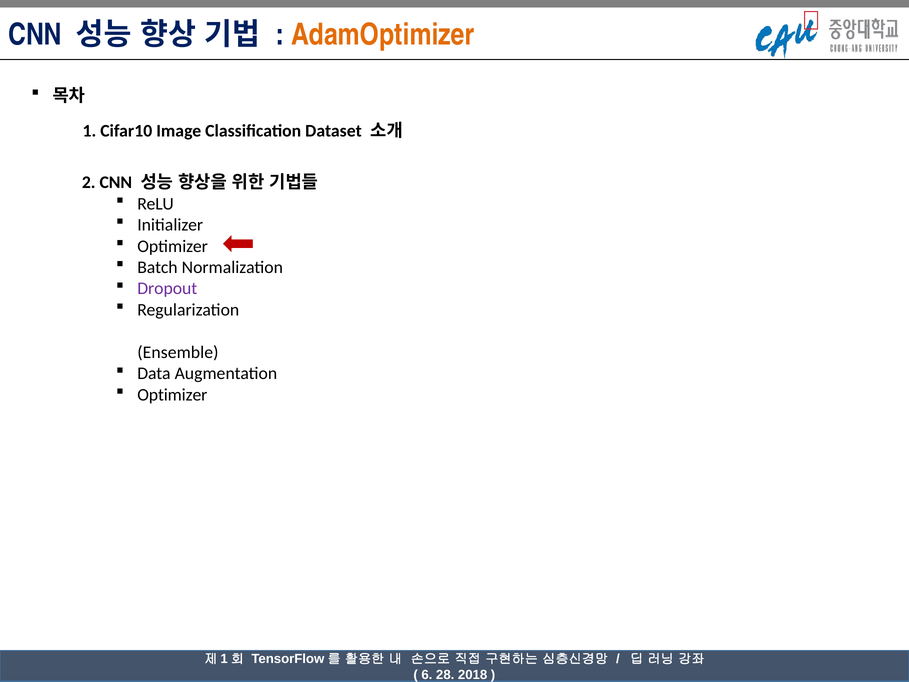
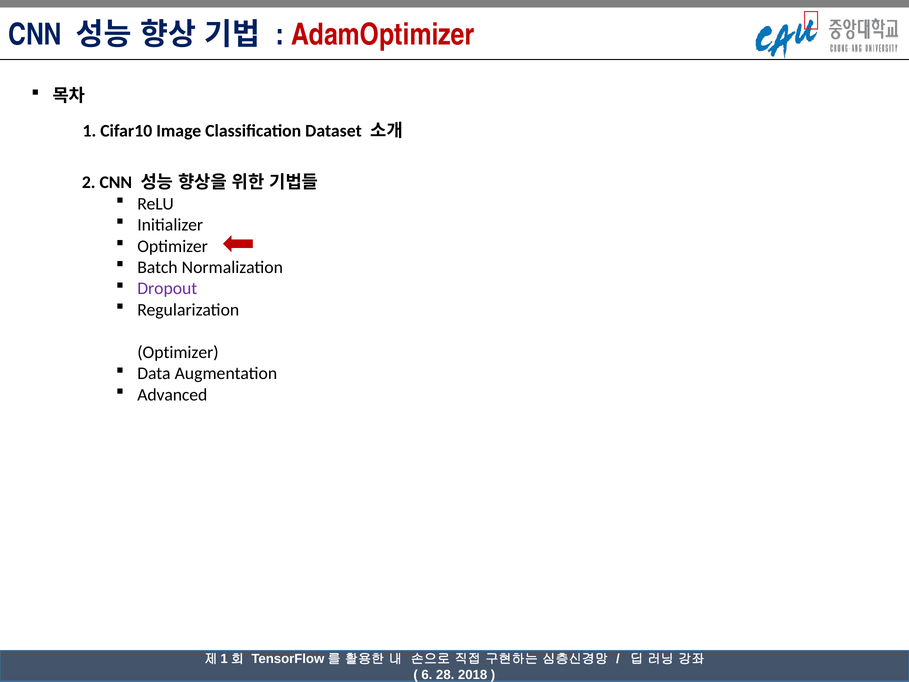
AdamOptimizer colour: orange -> red (383, 35)
Ensemble: Ensemble -> Optimizer (178, 352)
Optimizer: Optimizer -> Advanced (172, 395)
